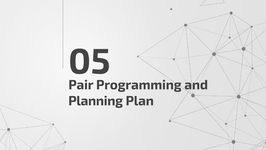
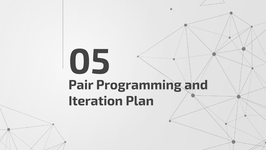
Planning: Planning -> Iteration (96, 101)
